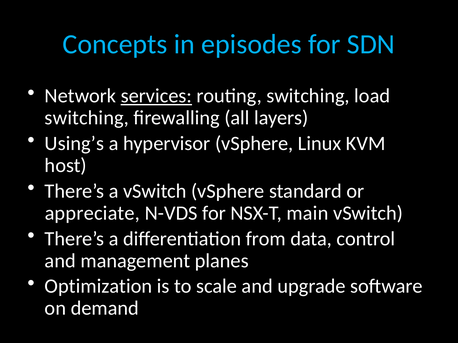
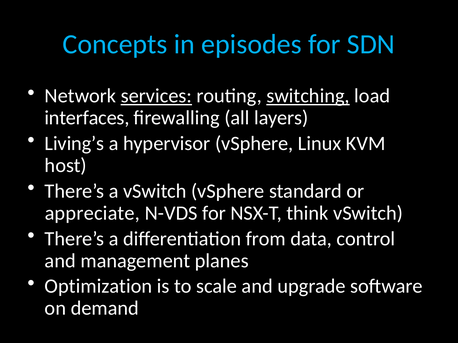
switching underline: none -> present (308, 96)
switching: switching -> interfaces (87, 118)
Using’s: Using’s -> Living’s (74, 144)
main: main -> think (307, 213)
